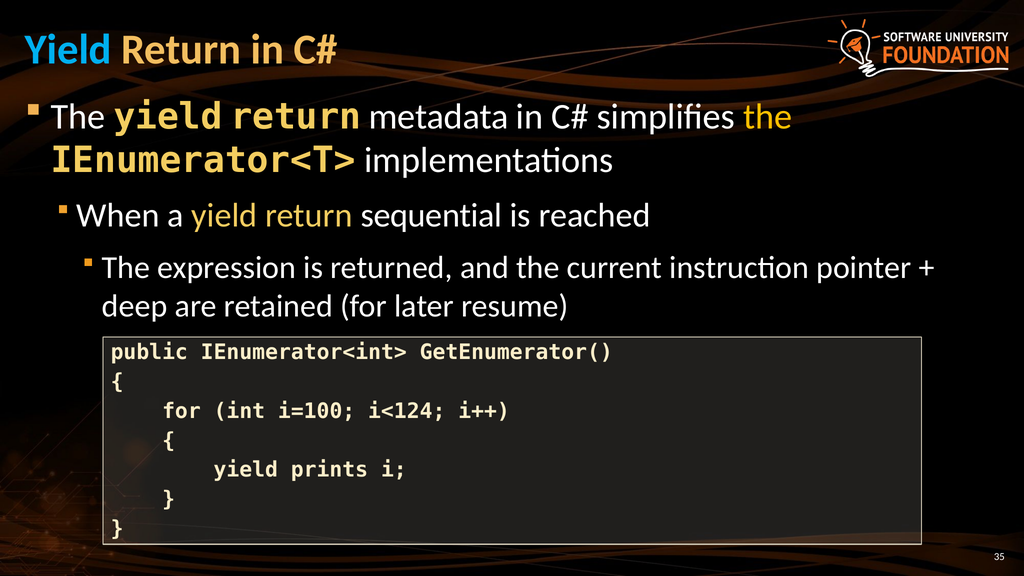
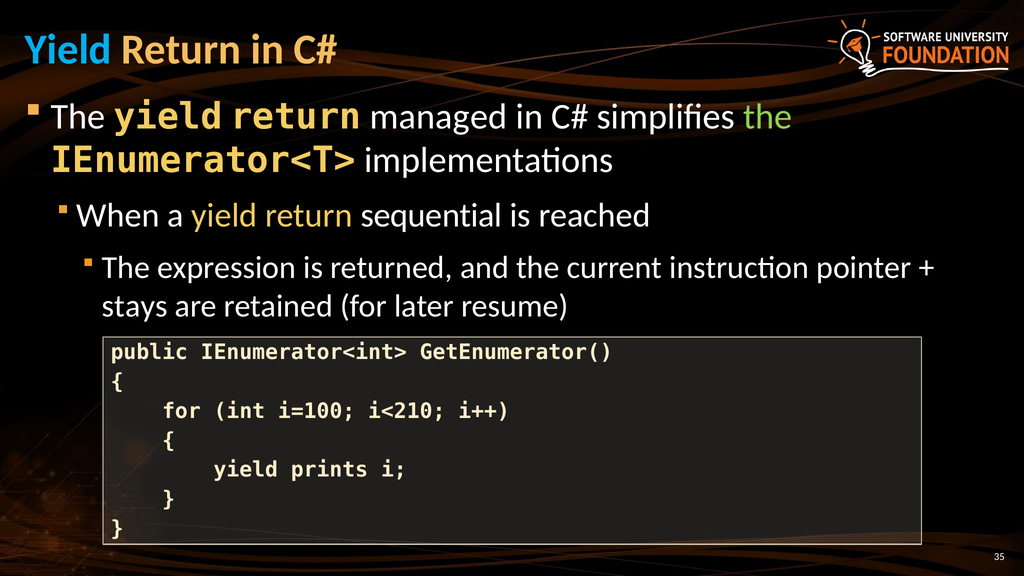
metadata: metadata -> managed (438, 117)
the colour: yellow -> light green (768, 117)
deep: deep -> stays (135, 306)
i<124: i<124 -> i<210 (407, 411)
